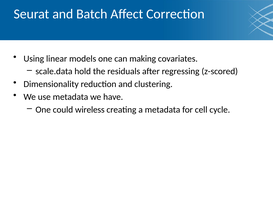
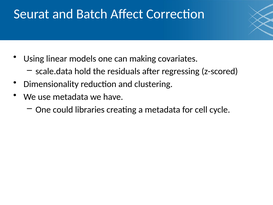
wireless: wireless -> libraries (90, 109)
